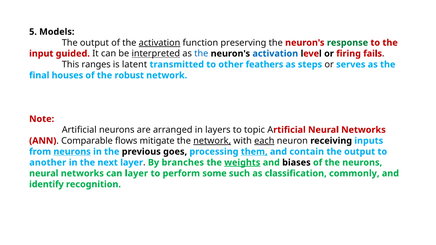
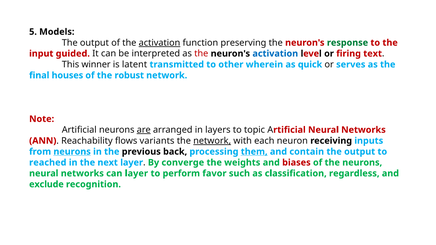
interpreted underline: present -> none (156, 54)
the colour: blue -> red (201, 54)
fails: fails -> text (373, 54)
ranges: ranges -> winner (96, 65)
feathers: feathers -> wherein (264, 65)
steps: steps -> quick (310, 65)
are underline: none -> present (144, 130)
Comparable: Comparable -> Reachability (87, 141)
mitigate: mitigate -> variants (157, 141)
each underline: present -> none (264, 141)
goes: goes -> back (175, 152)
another: another -> reached (48, 163)
branches: branches -> converge (183, 163)
weights underline: present -> none (242, 163)
biases colour: black -> red (296, 163)
some: some -> favor (214, 174)
commonly: commonly -> regardless (354, 174)
identify: identify -> exclude (46, 184)
